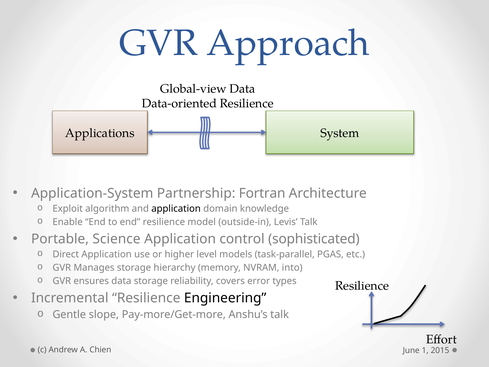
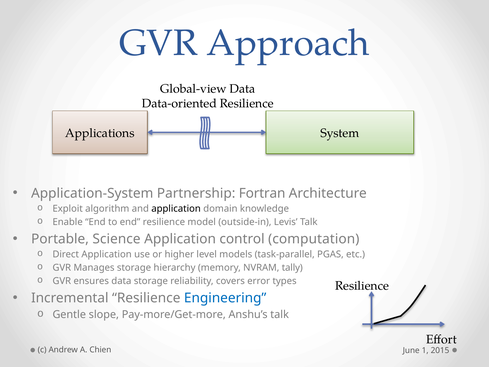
sophisticated: sophisticated -> computation (314, 239)
into: into -> tally (292, 268)
Engineering colour: black -> blue (225, 298)
